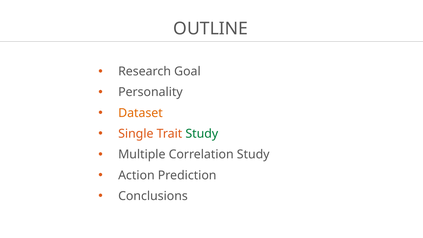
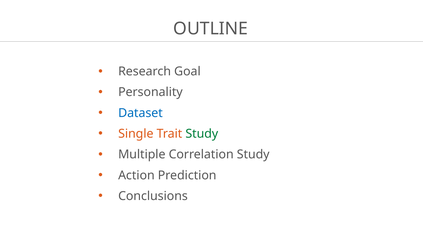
Dataset colour: orange -> blue (140, 113)
